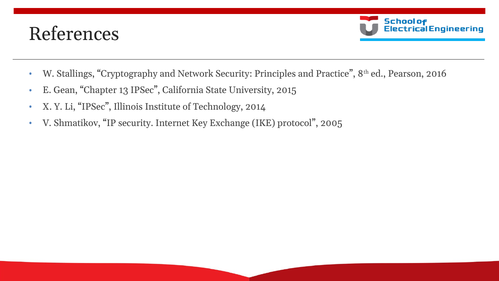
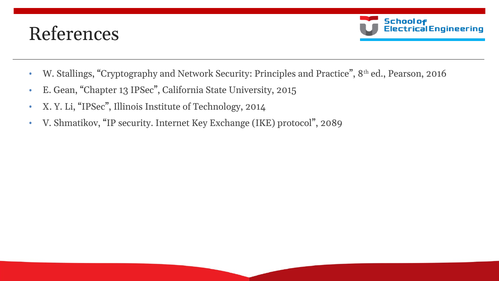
2005: 2005 -> 2089 (331, 123)
